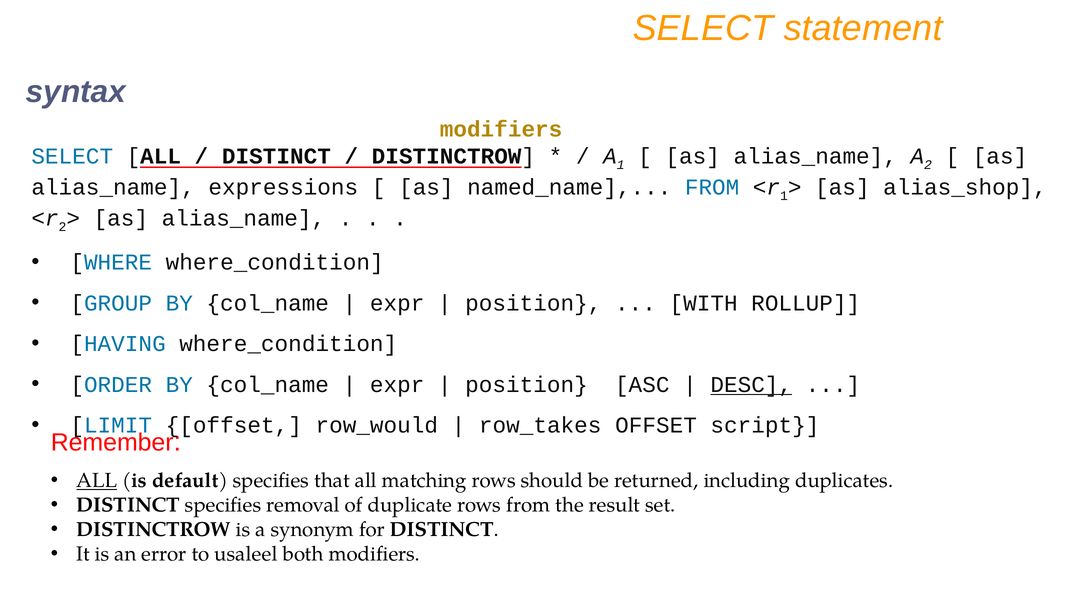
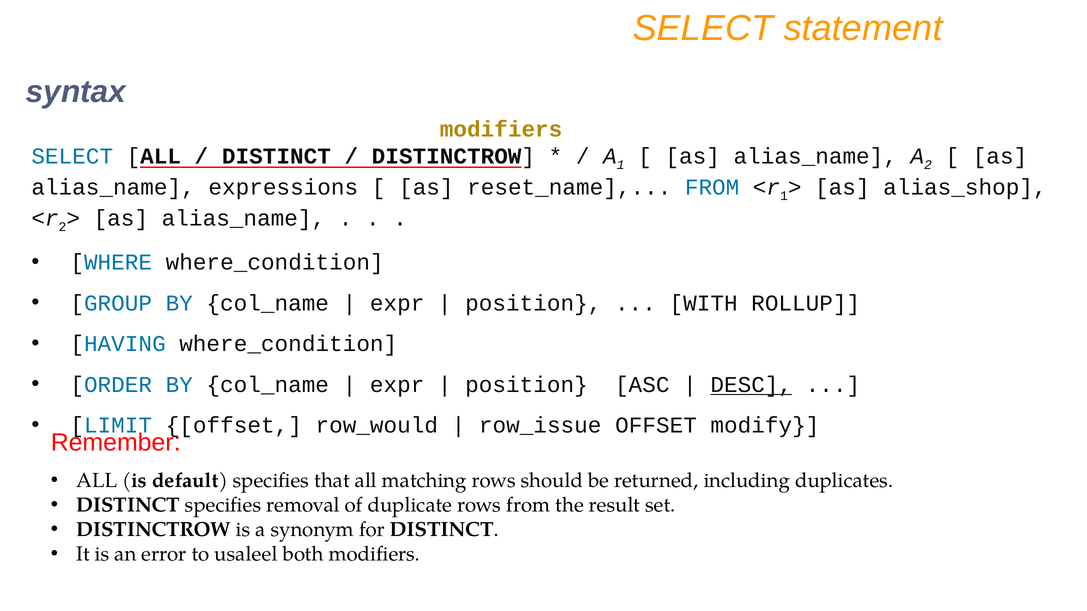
named_name: named_name -> reset_name (569, 187)
row_takes: row_takes -> row_issue (540, 426)
script: script -> modify (765, 426)
ALL underline: present -> none (97, 481)
